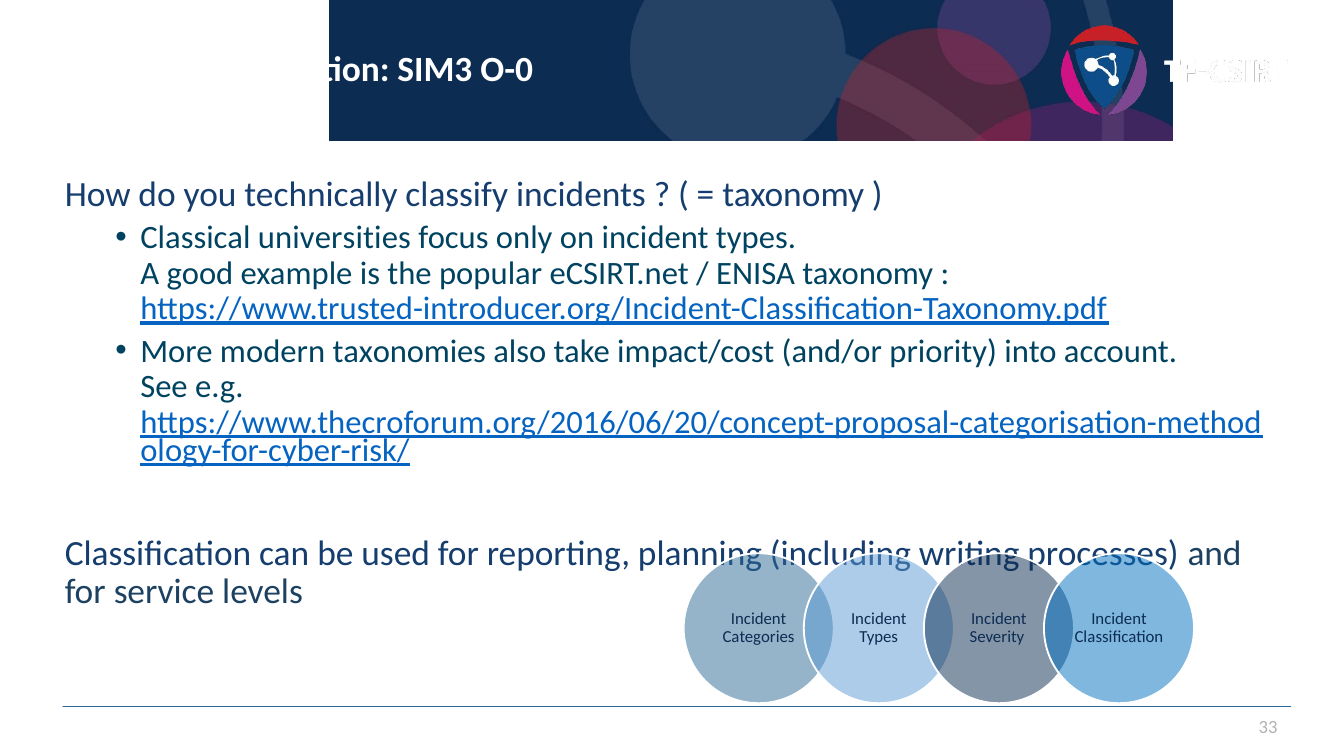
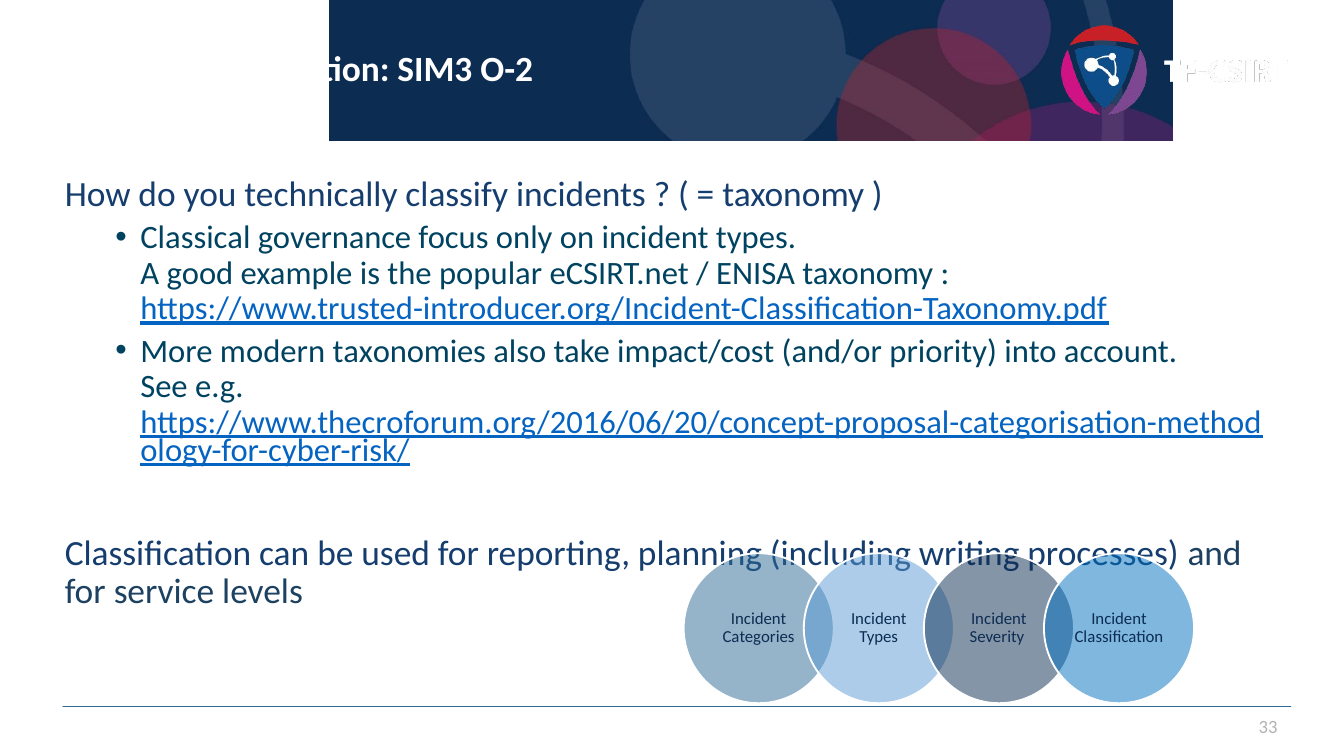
O-0: O-0 -> O-2 (507, 70)
universities: universities -> governance (334, 238)
